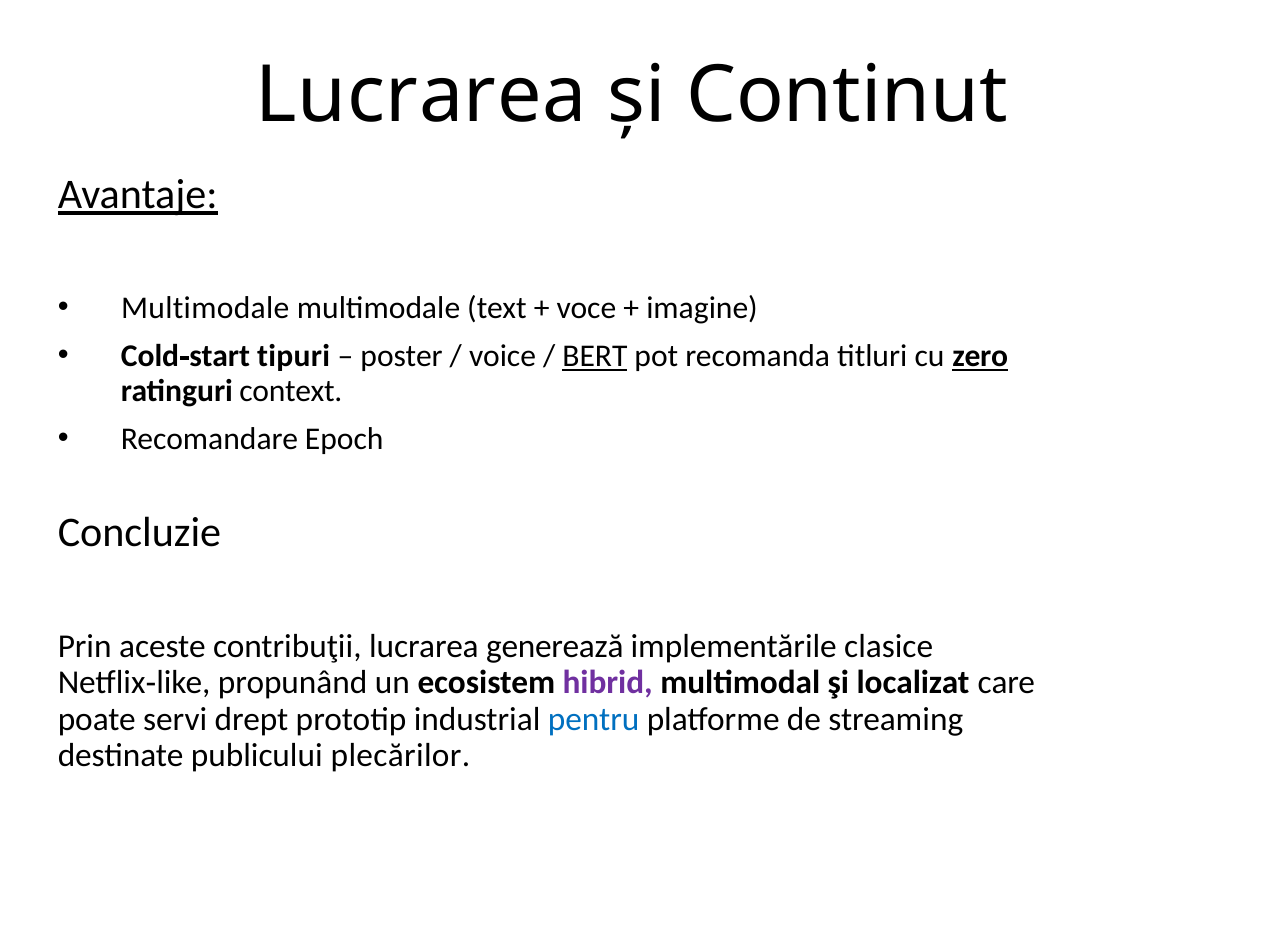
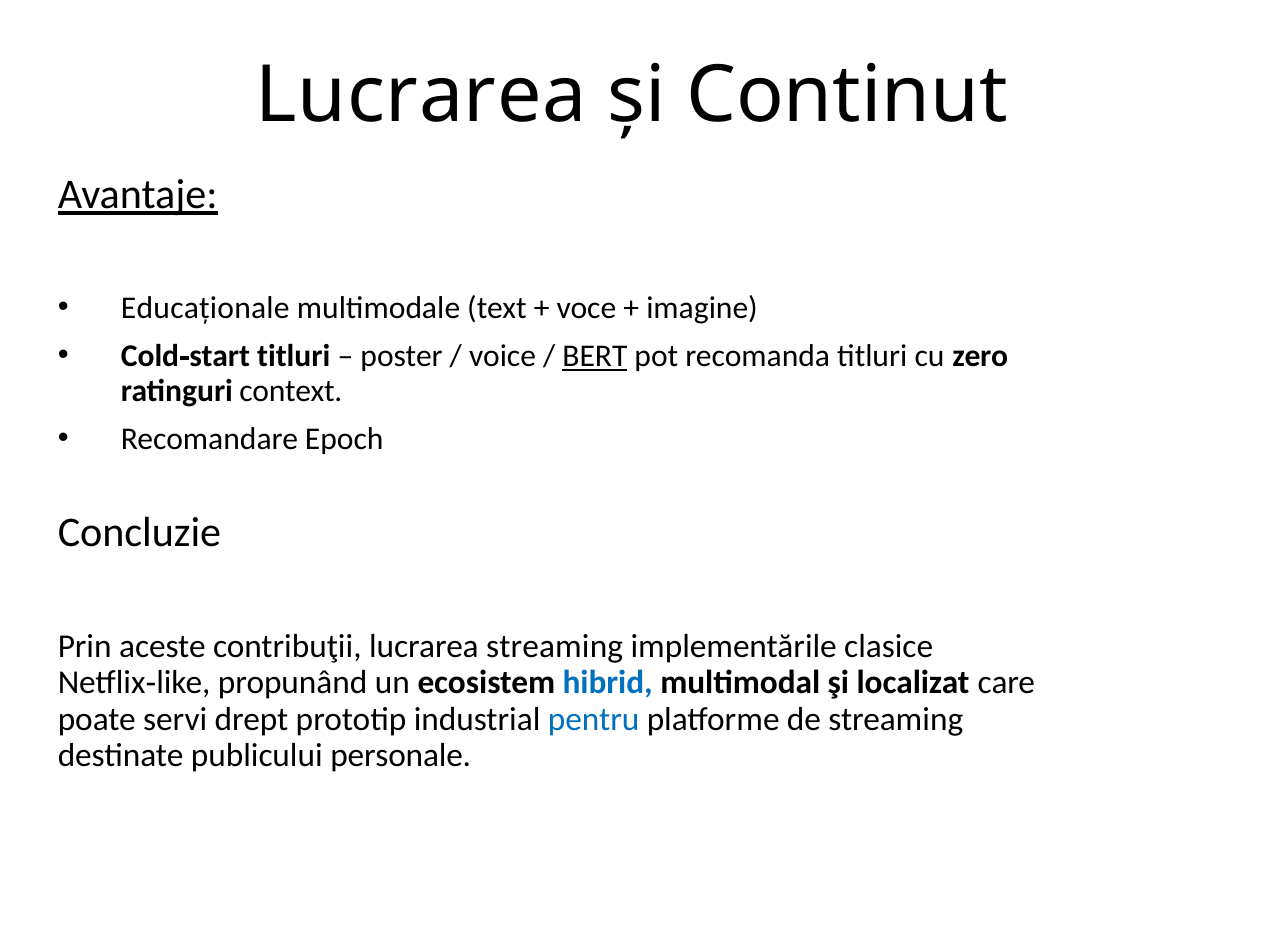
Multimodale: Multimodale -> Educaționale (205, 308)
tipuri: tipuri -> titluri (294, 356)
zero underline: present -> none (980, 356)
lucrarea generează: generează -> streaming (555, 646)
hibrid colour: purple -> blue (608, 683)
plecărilor: plecărilor -> personale (401, 756)
